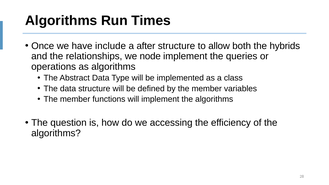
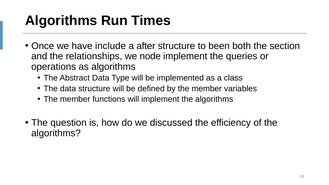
allow: allow -> been (219, 46)
hybrids: hybrids -> section (285, 46)
accessing: accessing -> discussed (171, 123)
